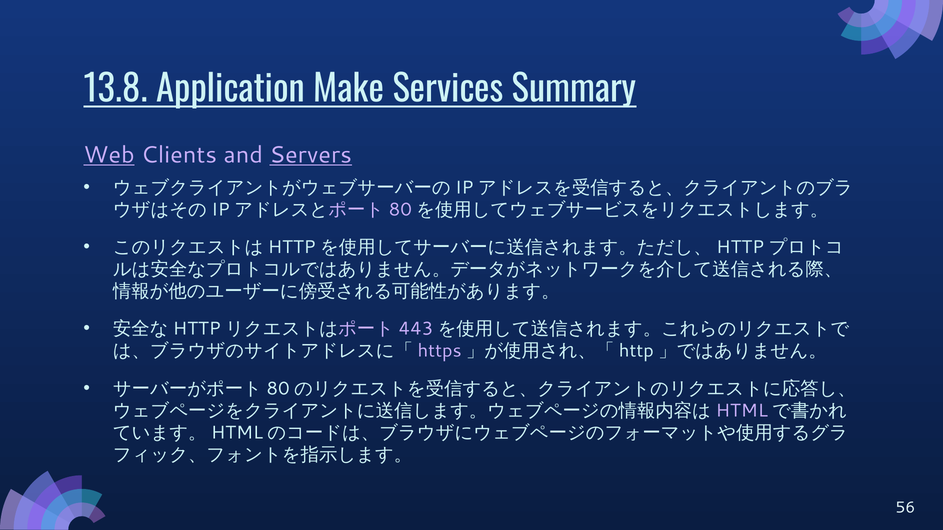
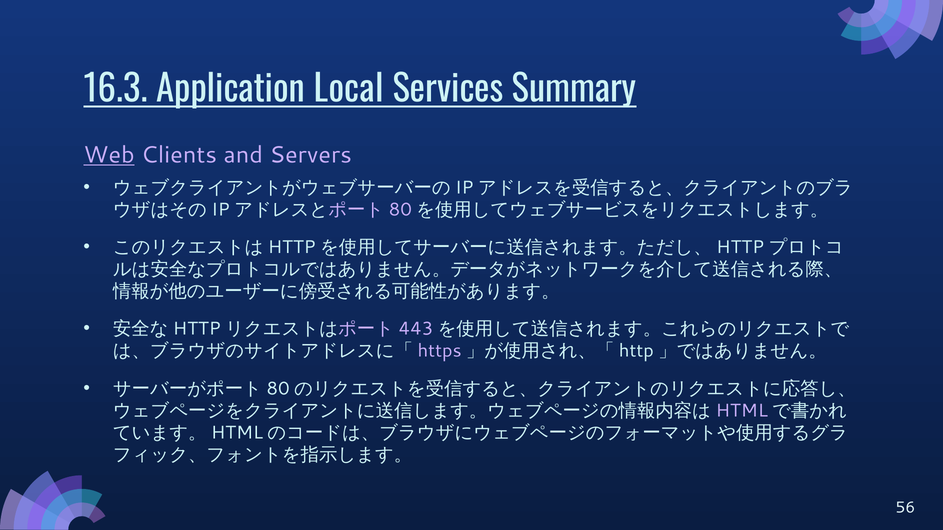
13.8: 13.8 -> 16.3 (116, 90)
Make: Make -> Local (349, 90)
Servers underline: present -> none (311, 155)
